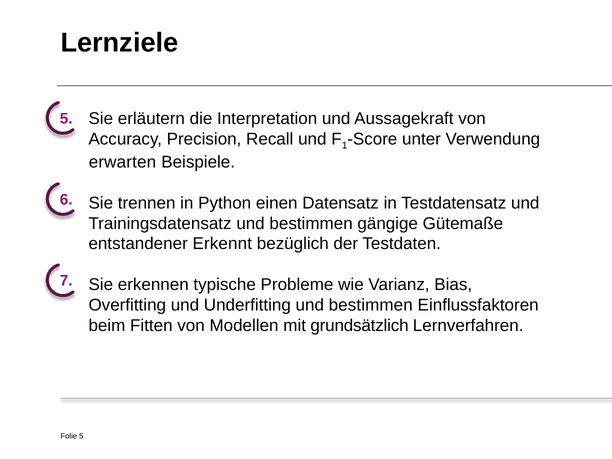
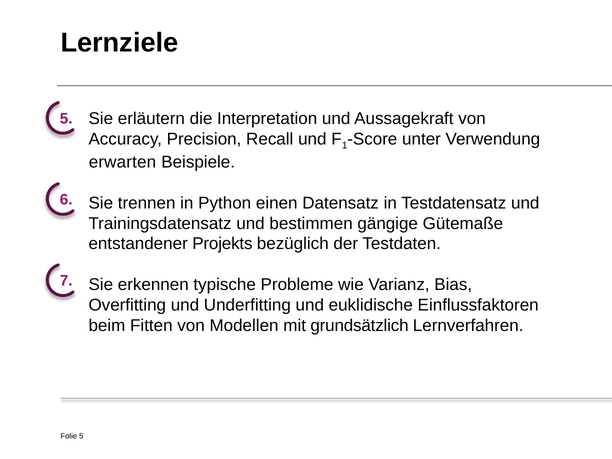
Erkennt: Erkennt -> Projekts (222, 244)
Underfitting und bestimmen: bestimmen -> euklidische (371, 305)
